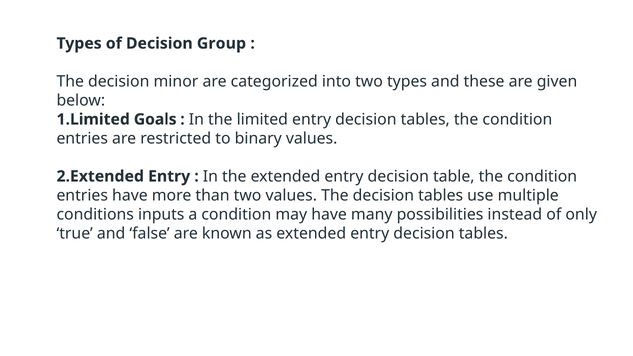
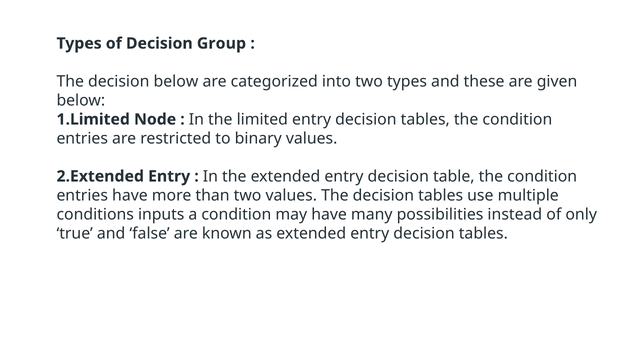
decision minor: minor -> below (176, 81)
Goals: Goals -> Node (155, 119)
